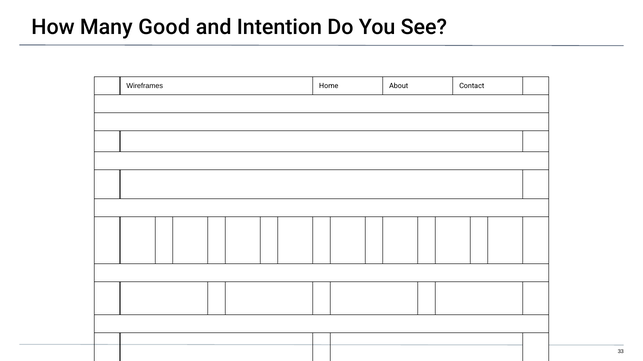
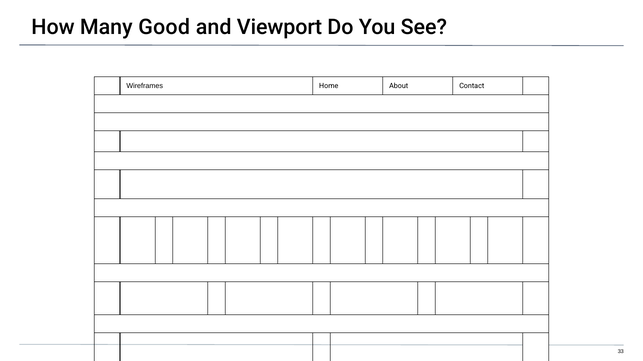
Intention: Intention -> Viewport (279, 27)
